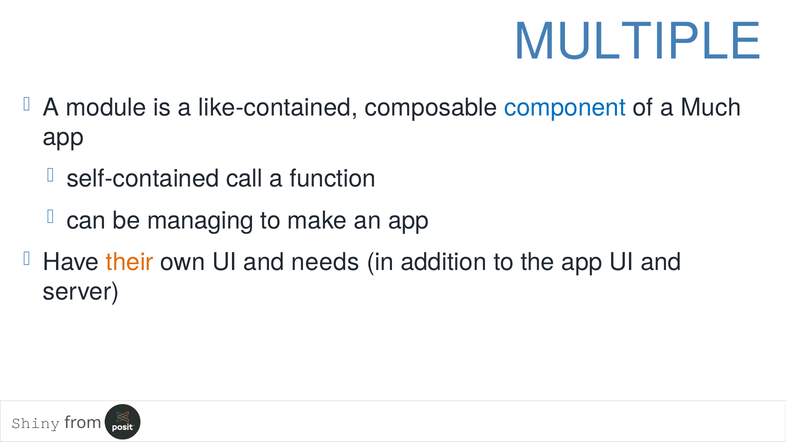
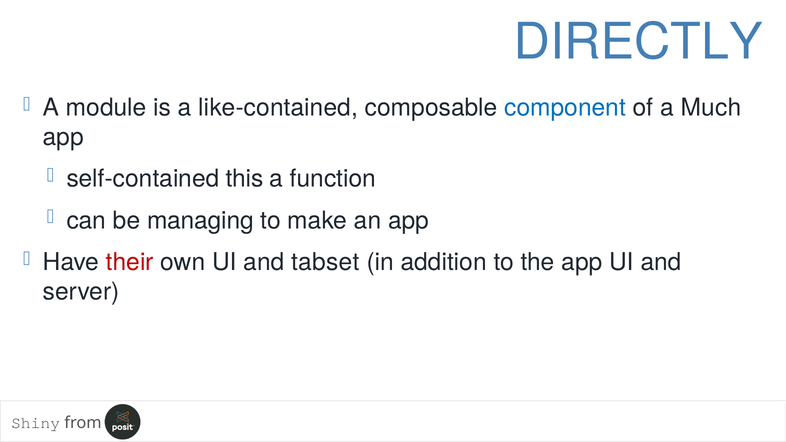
MULTIPLE: MULTIPLE -> DIRECTLY (638, 42)
call: call -> this (245, 179)
their colour: orange -> red (130, 262)
needs: needs -> tabset (325, 262)
